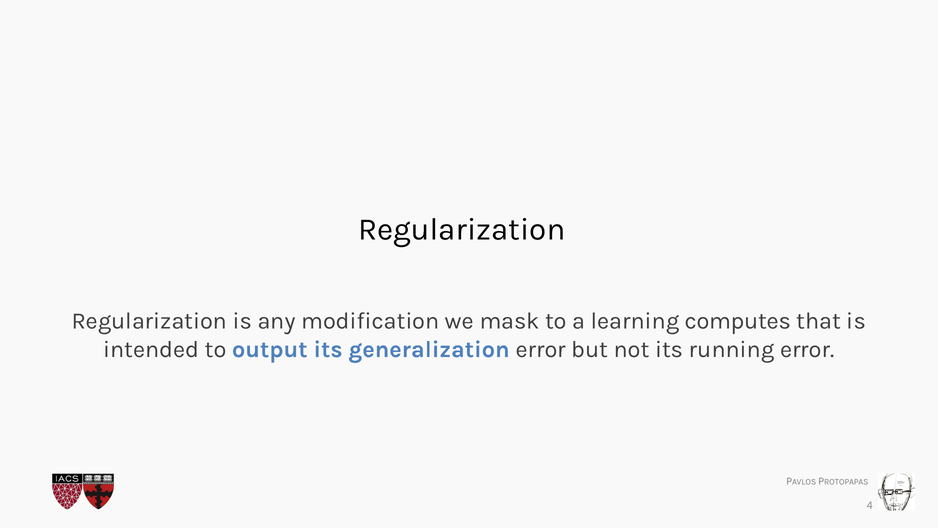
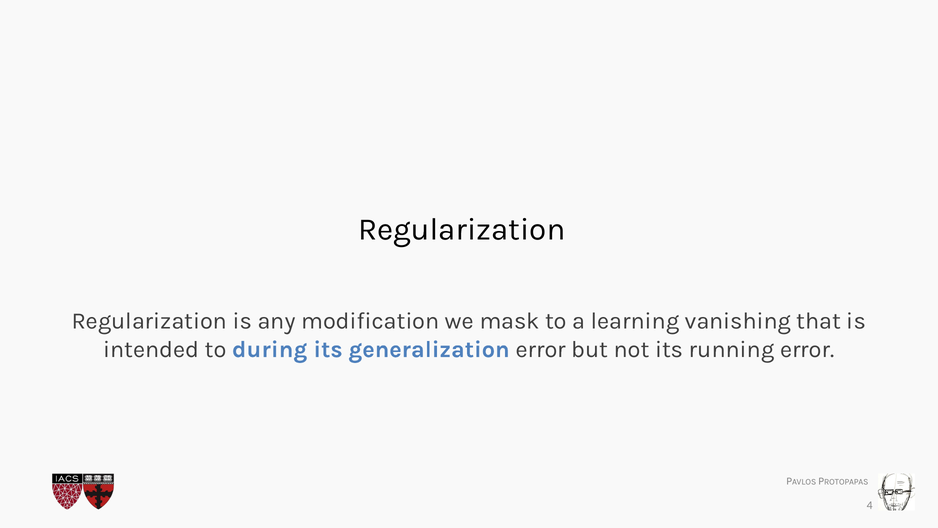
computes: computes -> vanishing (738, 321)
output: output -> during (270, 349)
